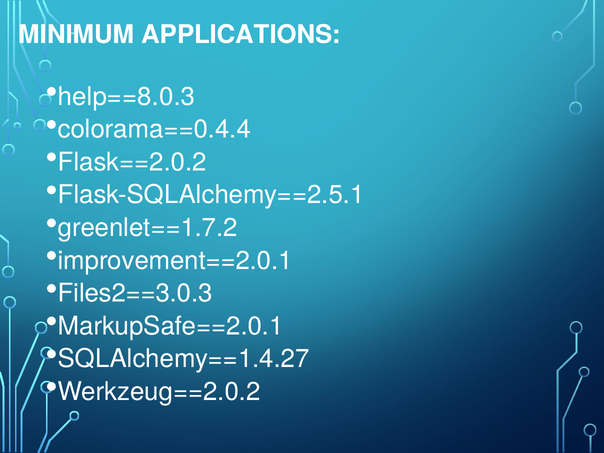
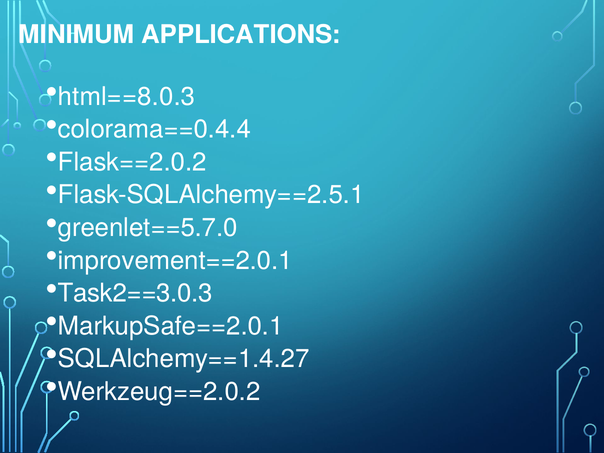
help==8.0.3: help==8.0.3 -> html==8.0.3 (126, 97)
greenlet==1.7.2: greenlet==1.7.2 -> greenlet==5.7.0 (148, 228)
Files2==3.0.3: Files2==3.0.3 -> Task2==3.0.3 (135, 293)
